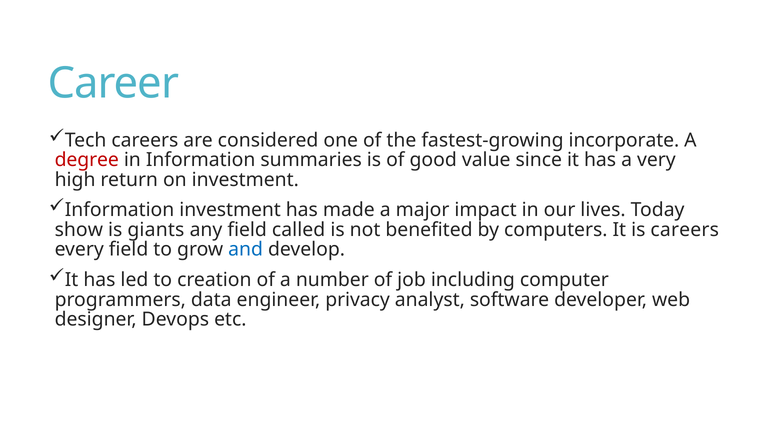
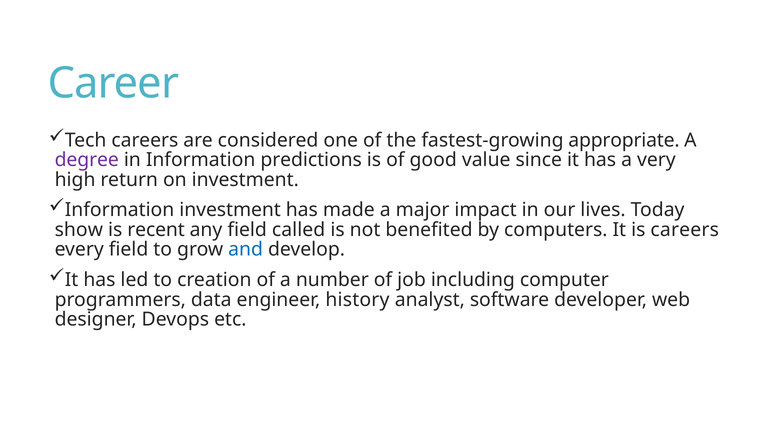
incorporate: incorporate -> appropriate (624, 140)
degree colour: red -> purple (87, 160)
summaries: summaries -> predictions (311, 160)
giants: giants -> recent (156, 230)
privacy: privacy -> history (357, 300)
